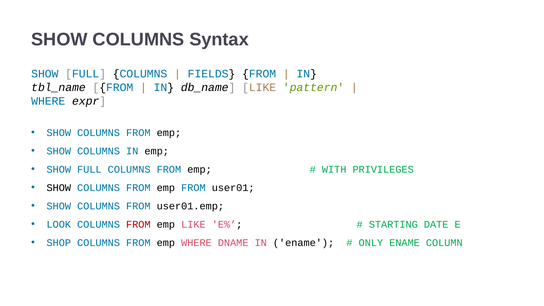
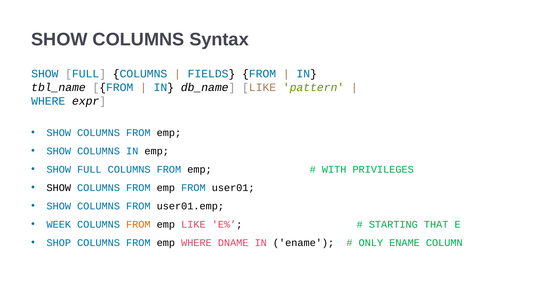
LOOK: LOOK -> WEEK (59, 224)
FROM colour: red -> orange (138, 224)
DATE: DATE -> THAT (436, 224)
